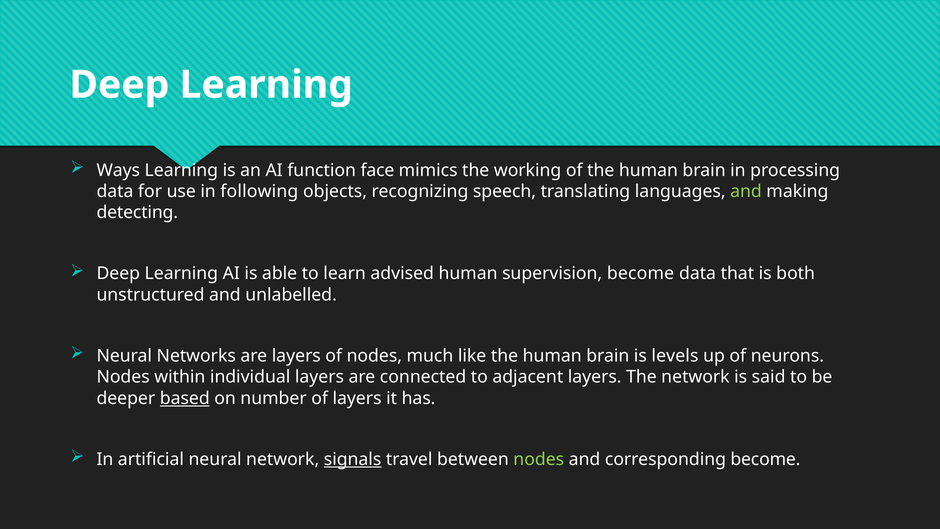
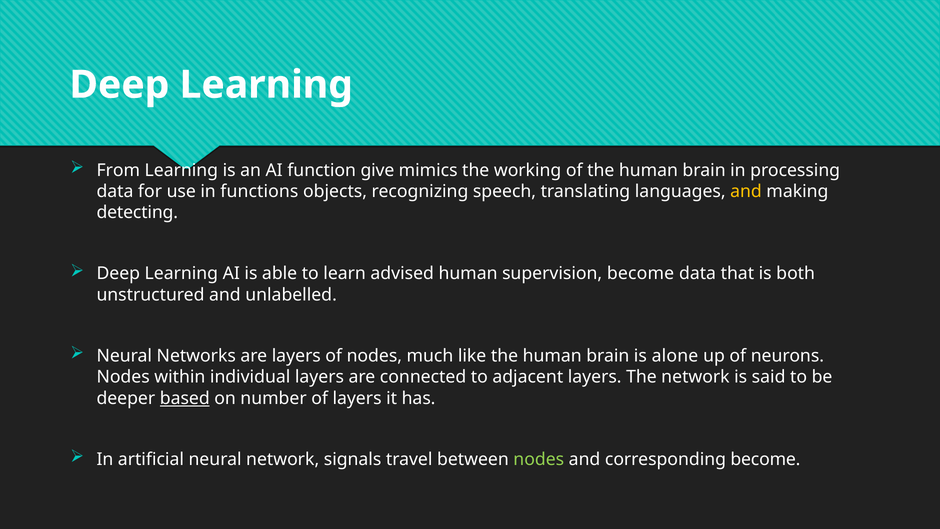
Ways: Ways -> From (118, 170)
face: face -> give (377, 170)
following: following -> functions (259, 191)
and colour: light green -> yellow (746, 191)
levels: levels -> alone (675, 356)
signals underline: present -> none (353, 459)
